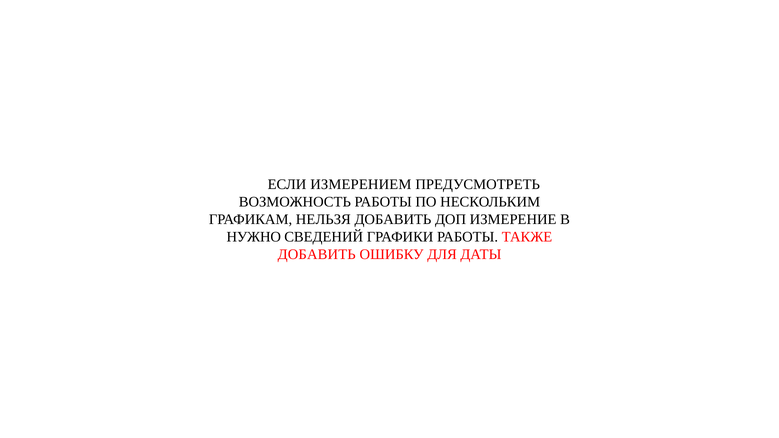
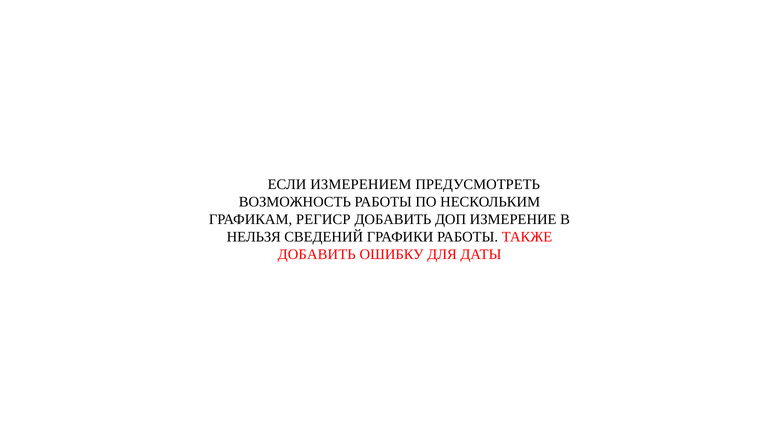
НЕЛЬЗЯ: НЕЛЬЗЯ -> РЕГИСР (323, 220)
НУЖНО: НУЖНО -> НЕЛЬЗЯ (254, 237)
